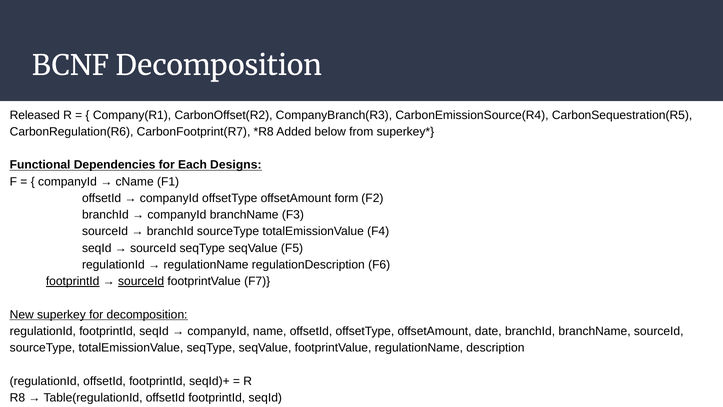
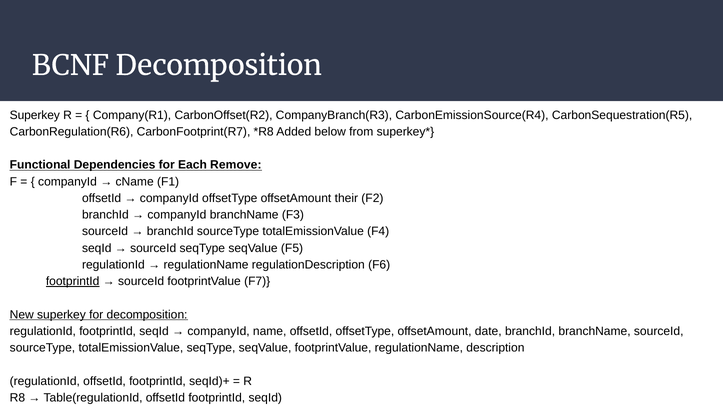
Released: Released -> Superkey (35, 115)
Designs: Designs -> Remove (236, 165)
form: form -> their (346, 198)
sourceId underline: present -> none (141, 281)
